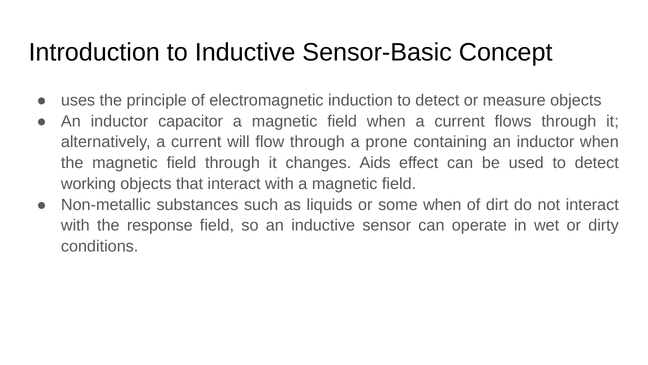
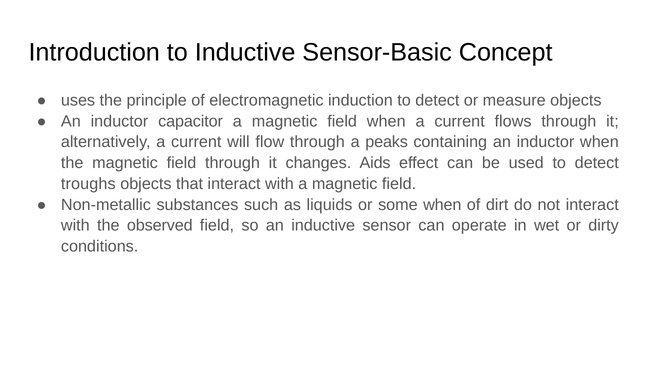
prone: prone -> peaks (387, 142)
working: working -> troughs (88, 184)
response: response -> observed (160, 225)
